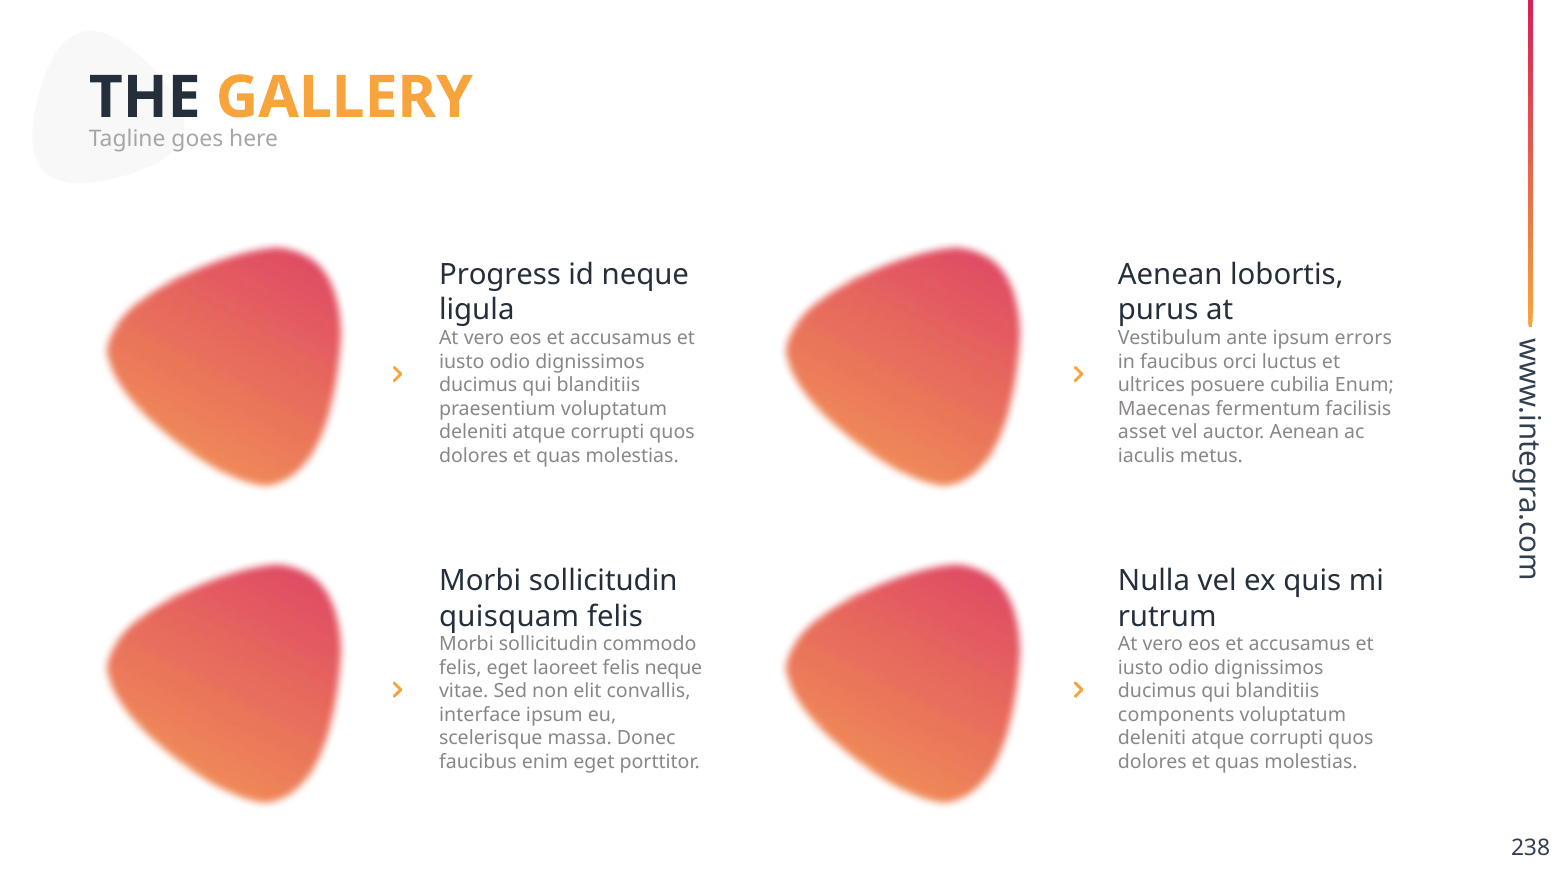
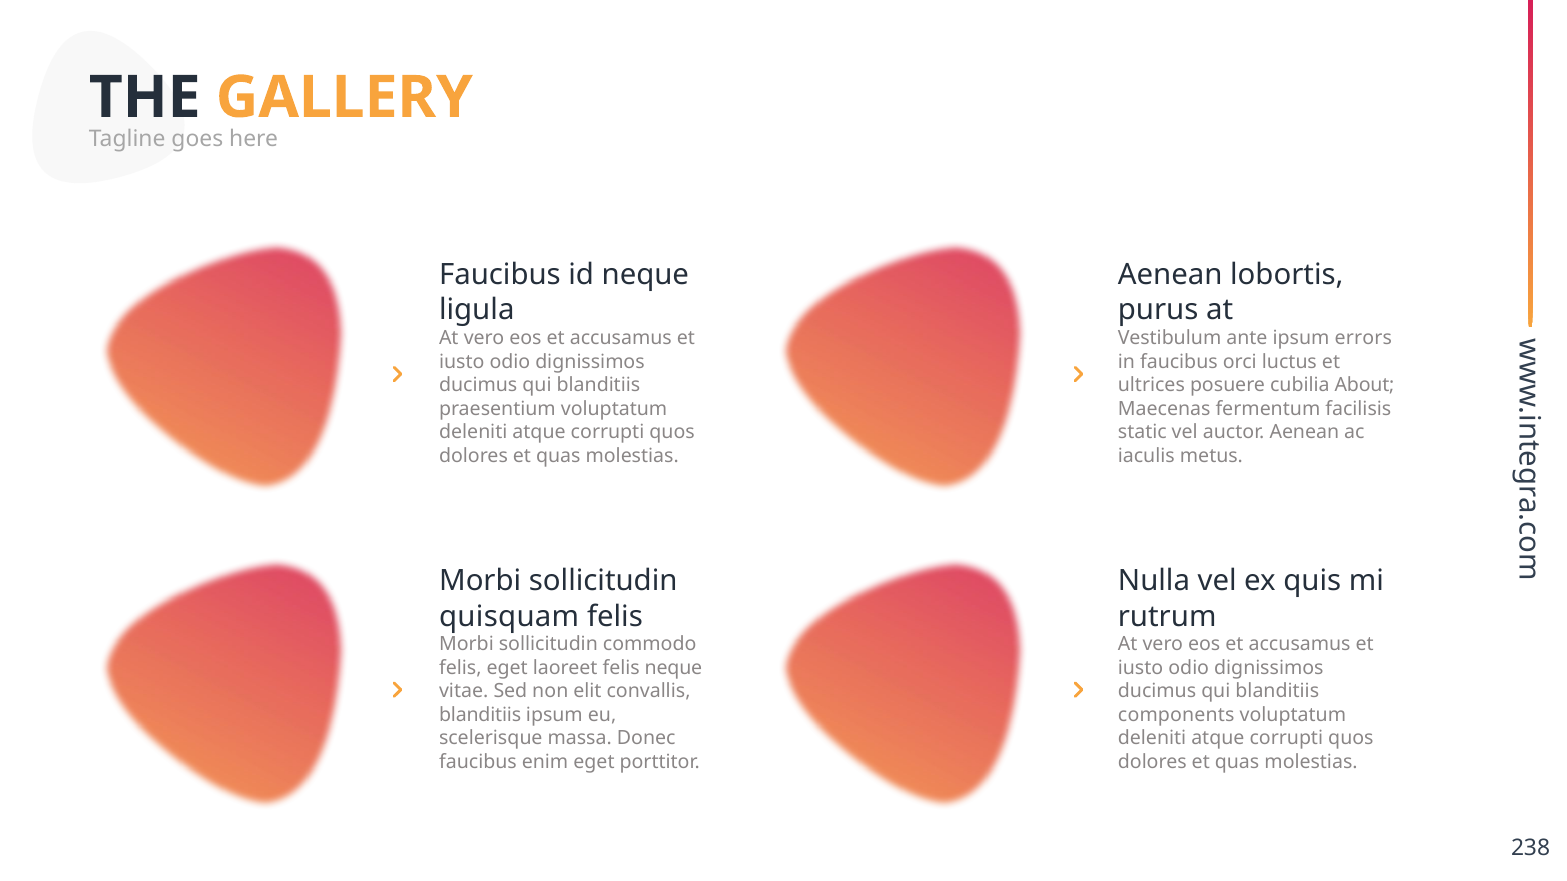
Progress: Progress -> Faucibus (500, 275)
Enum: Enum -> About (1365, 385)
asset: asset -> static (1142, 432)
interface: interface -> blanditiis (480, 715)
